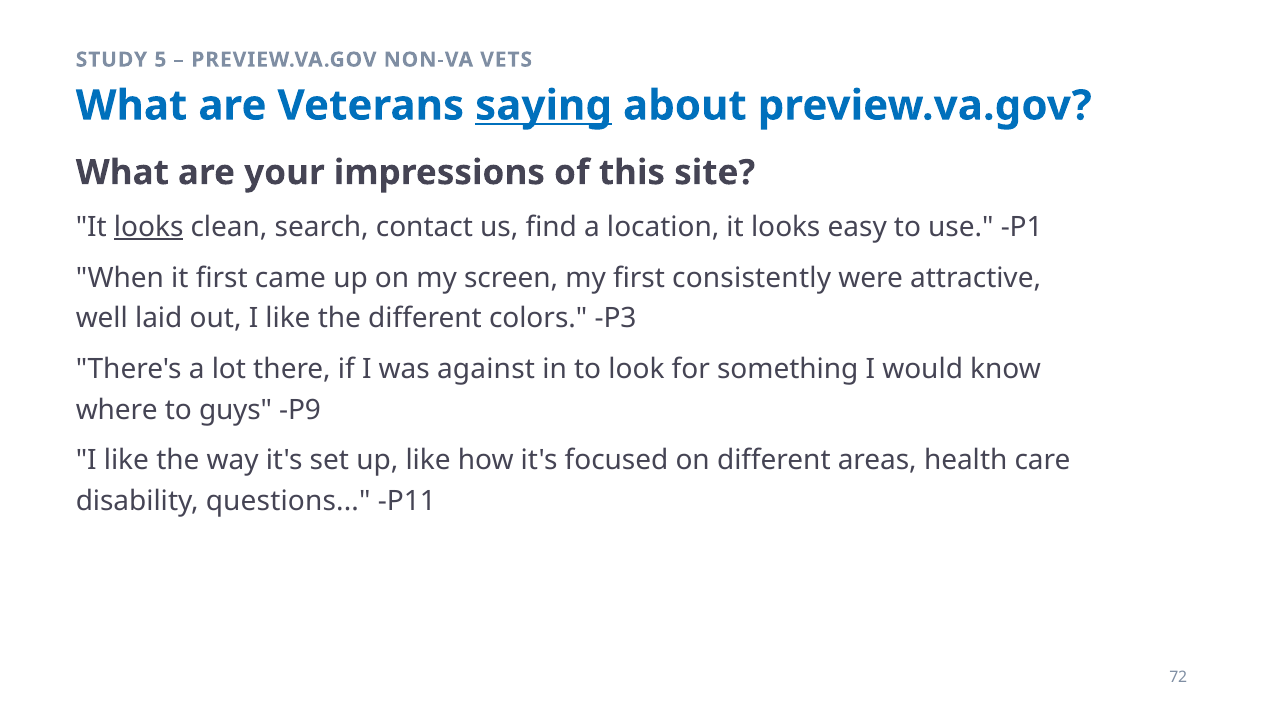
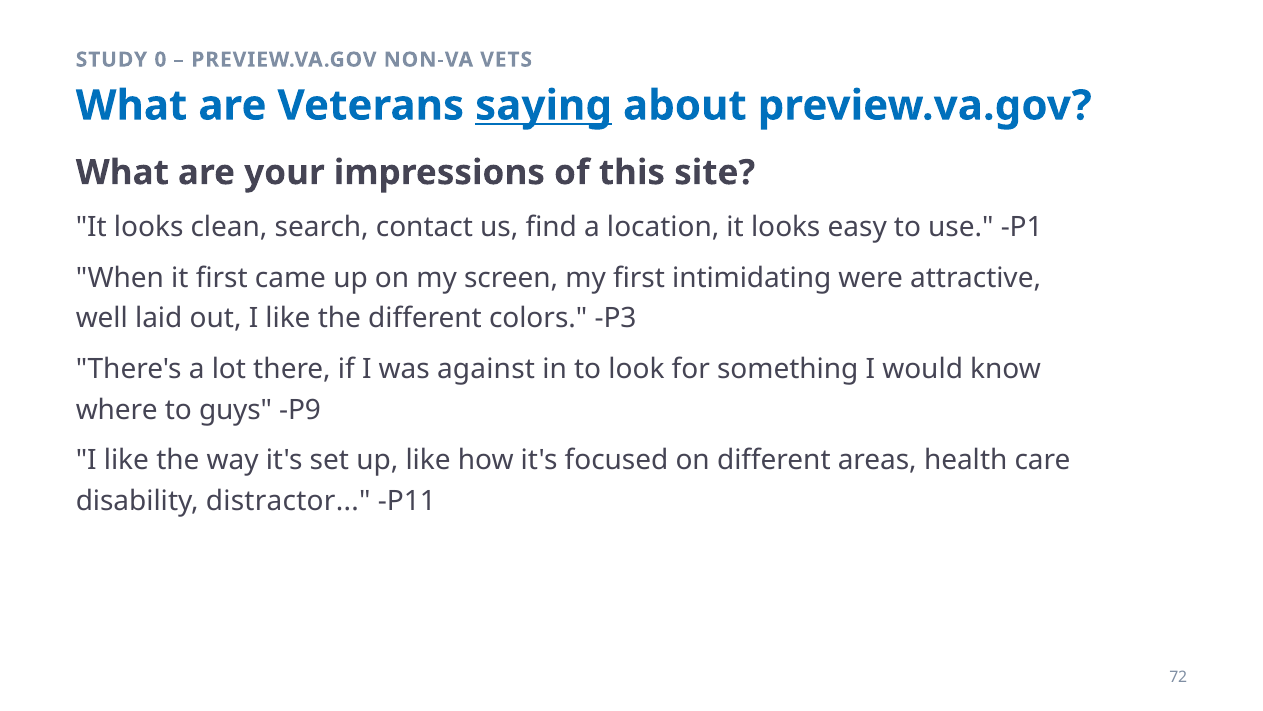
5: 5 -> 0 (160, 60)
looks underline: present -> none (149, 227)
consistently: consistently -> intimidating (752, 278)
questions: questions -> distractor (288, 501)
